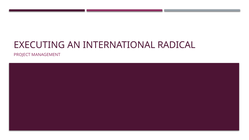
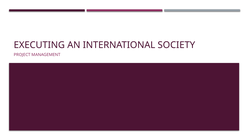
RADICAL: RADICAL -> SOCIETY (176, 45)
